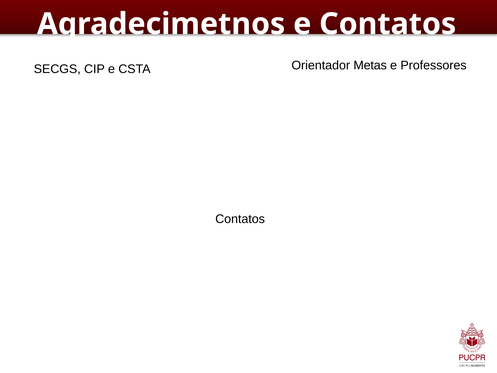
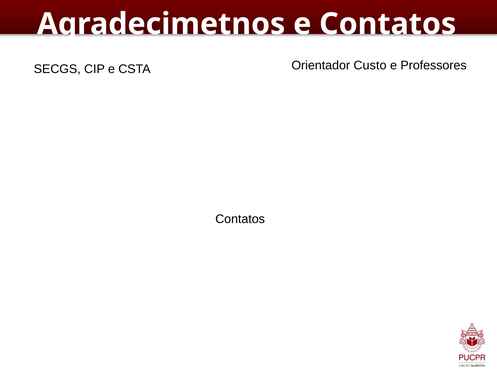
Metas: Metas -> Custo (370, 65)
